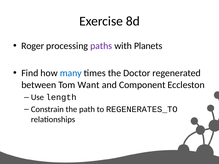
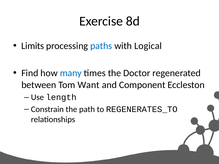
Roger: Roger -> Limits (33, 46)
paths colour: purple -> blue (101, 46)
Planets: Planets -> Logical (148, 46)
